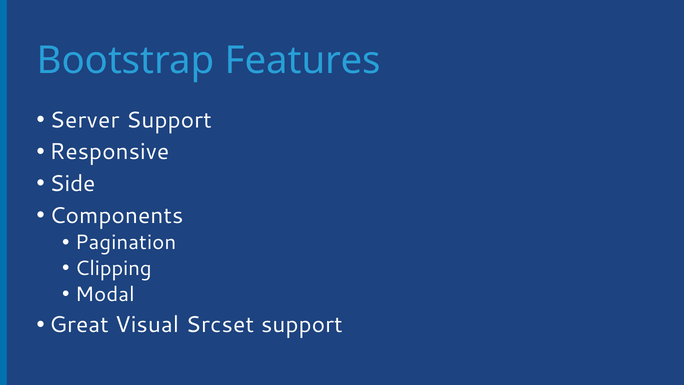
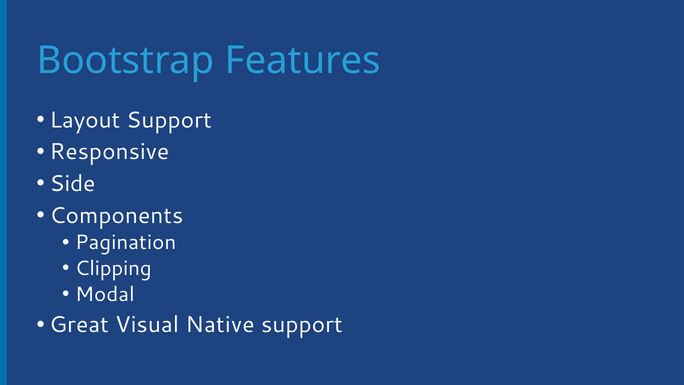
Server: Server -> Layout (85, 120)
Srcset: Srcset -> Native (220, 325)
